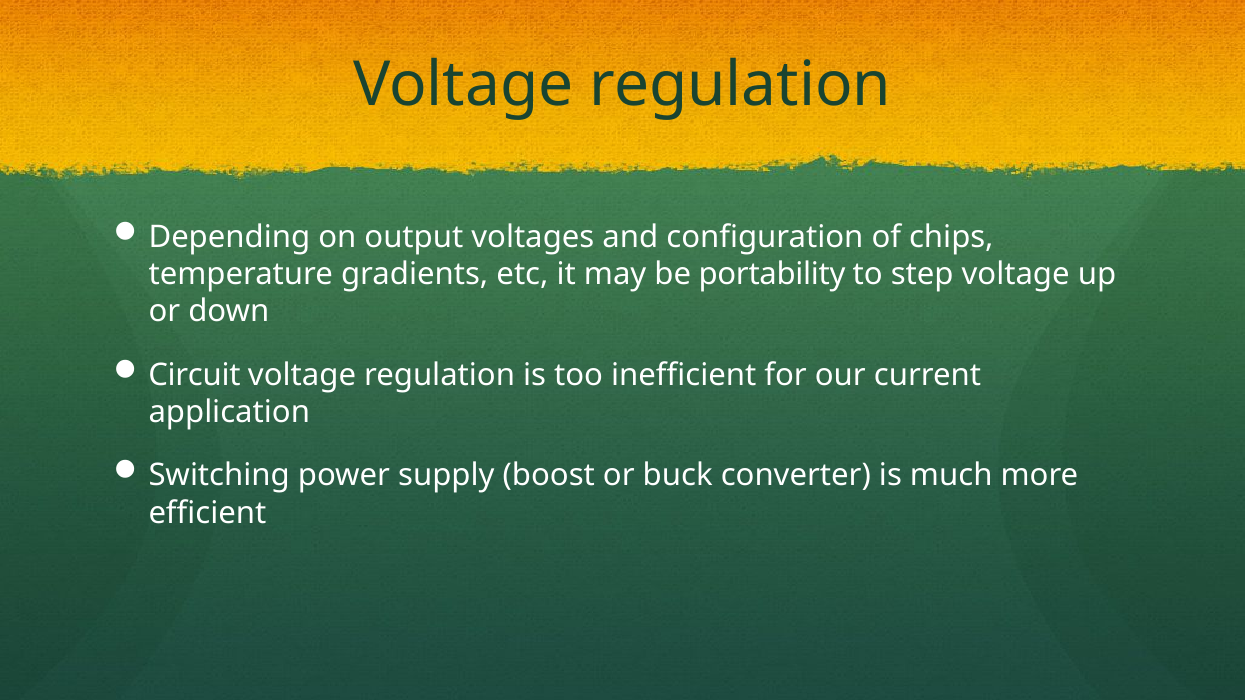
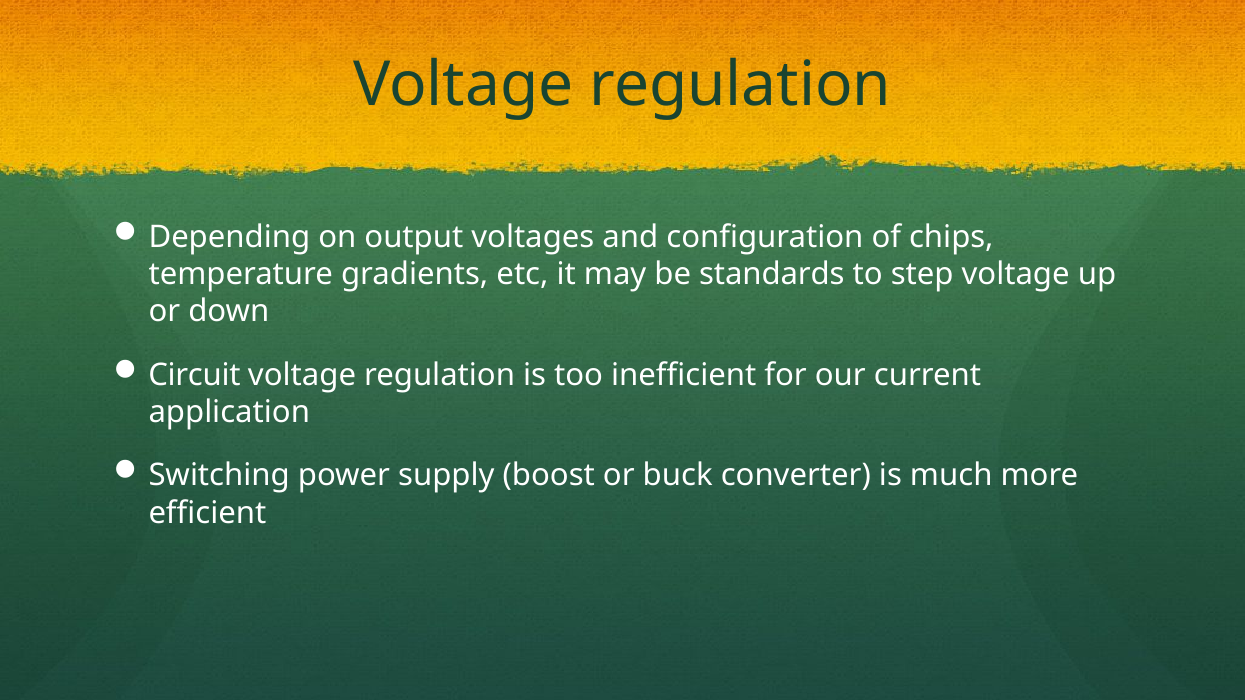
portability: portability -> standards (772, 274)
